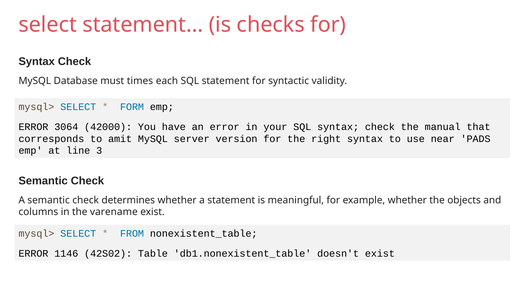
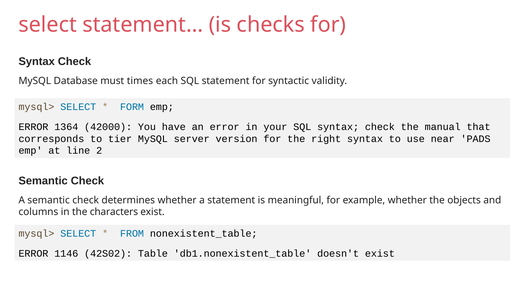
3064: 3064 -> 1364 (66, 127)
amit: amit -> tier (120, 139)
3: 3 -> 2 (99, 151)
varename: varename -> characters (114, 212)
